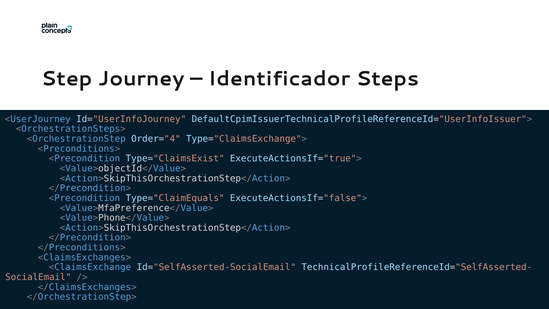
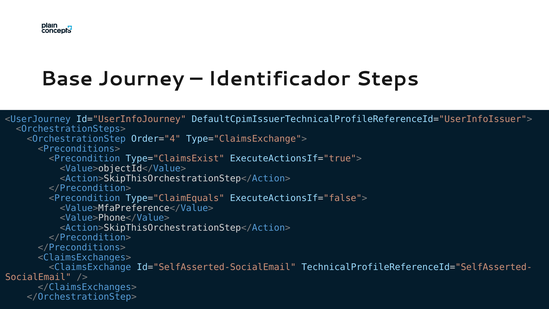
Step: Step -> Base (67, 79)
